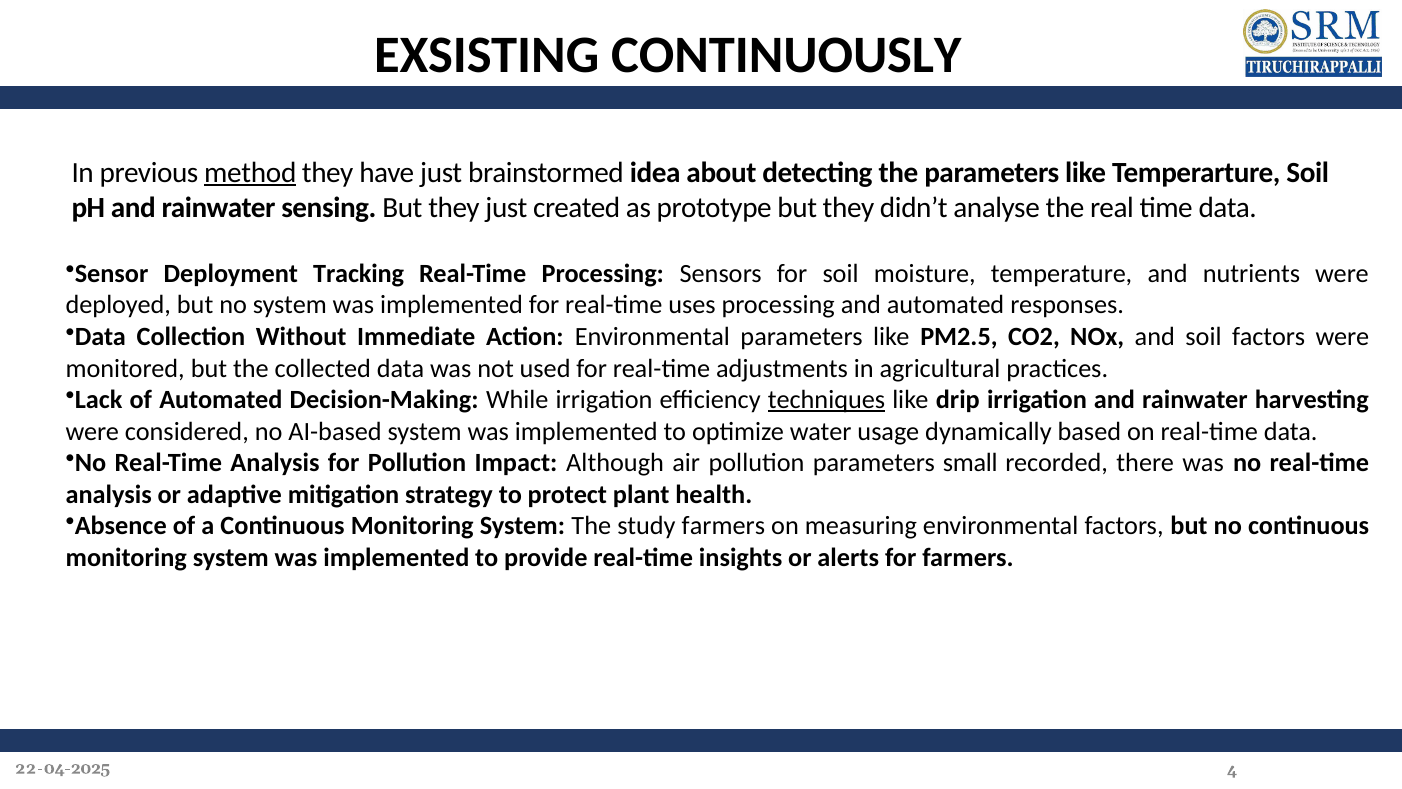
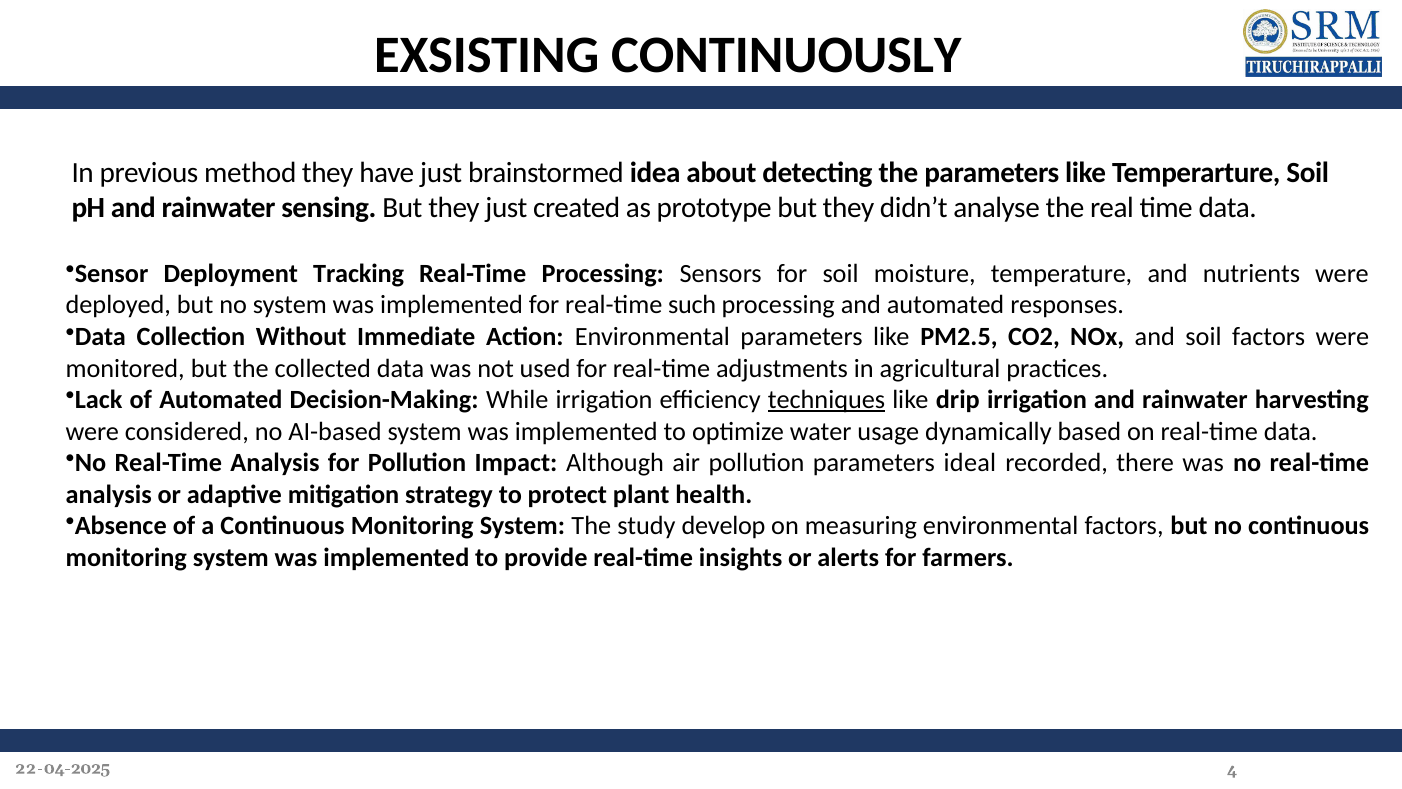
method underline: present -> none (250, 173)
uses: uses -> such (692, 305)
small: small -> ideal (970, 463)
study farmers: farmers -> develop (724, 526)
